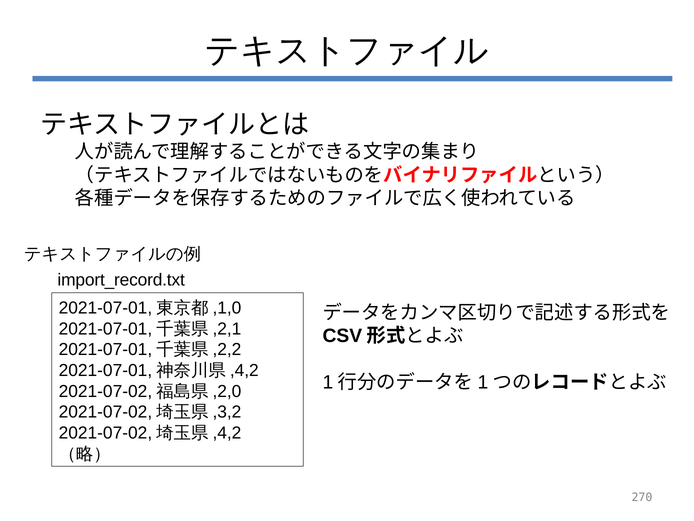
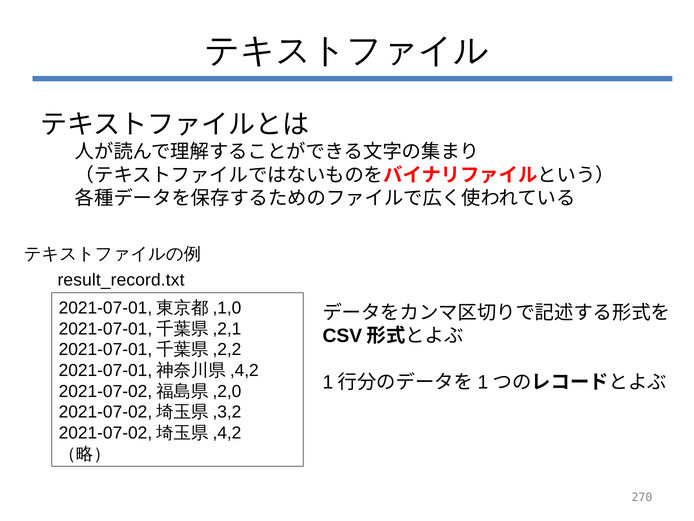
import_record.txt: import_record.txt -> result_record.txt (121, 280)
